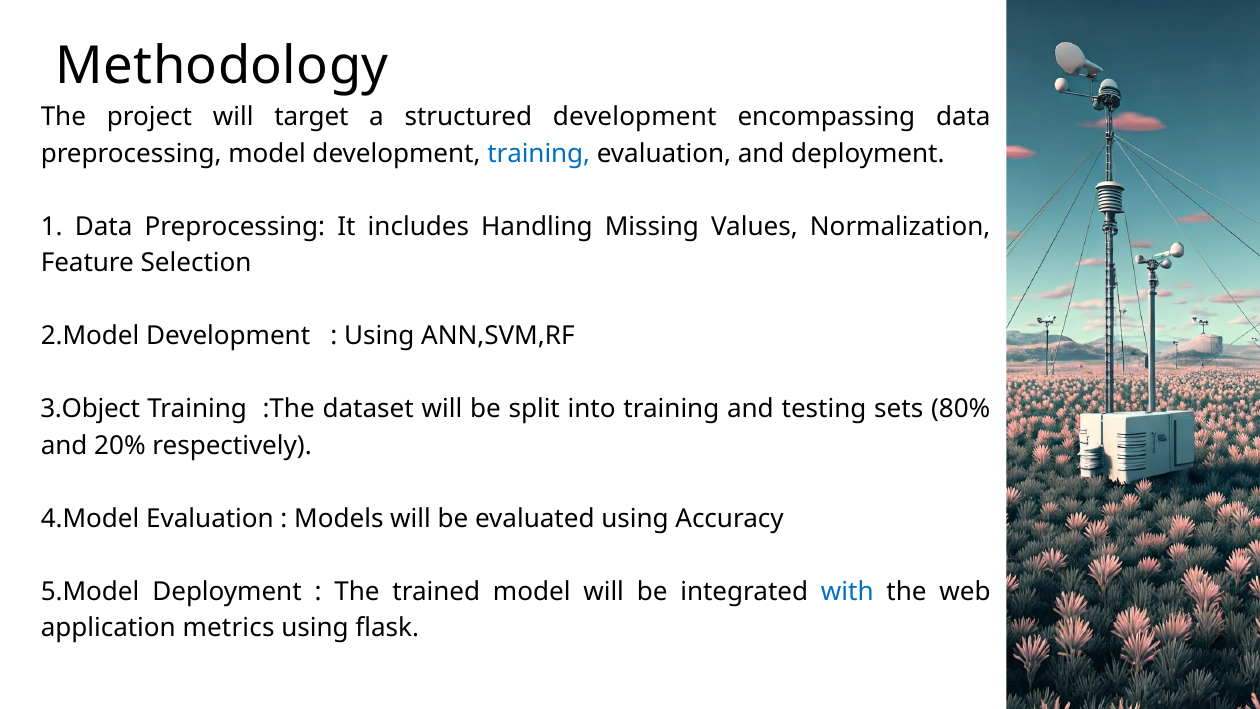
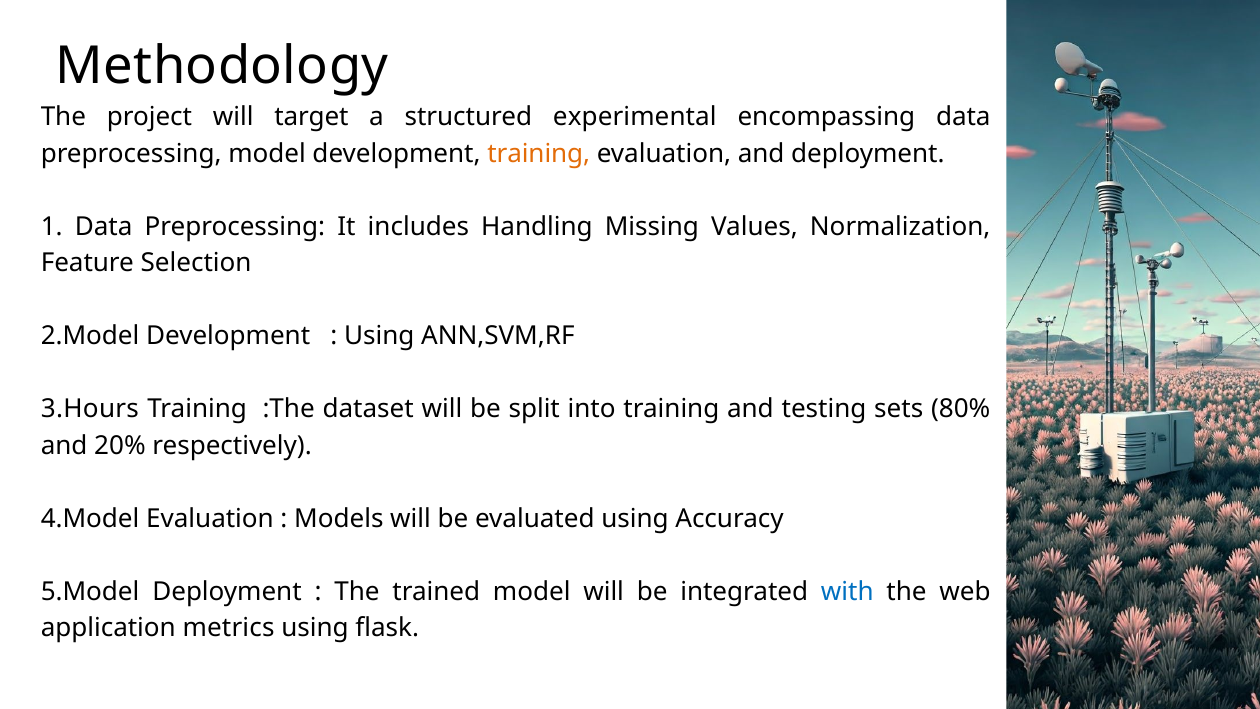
structured development: development -> experimental (635, 117)
training colour: blue -> orange (539, 154)
3.Object: 3.Object -> 3.Hours (90, 409)
